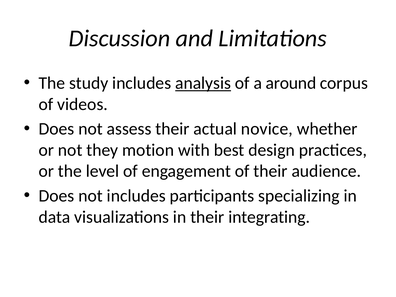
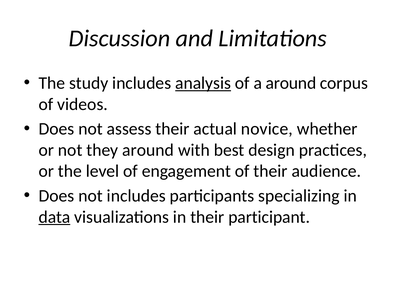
they motion: motion -> around (148, 150)
data underline: none -> present (54, 217)
integrating: integrating -> participant (269, 217)
